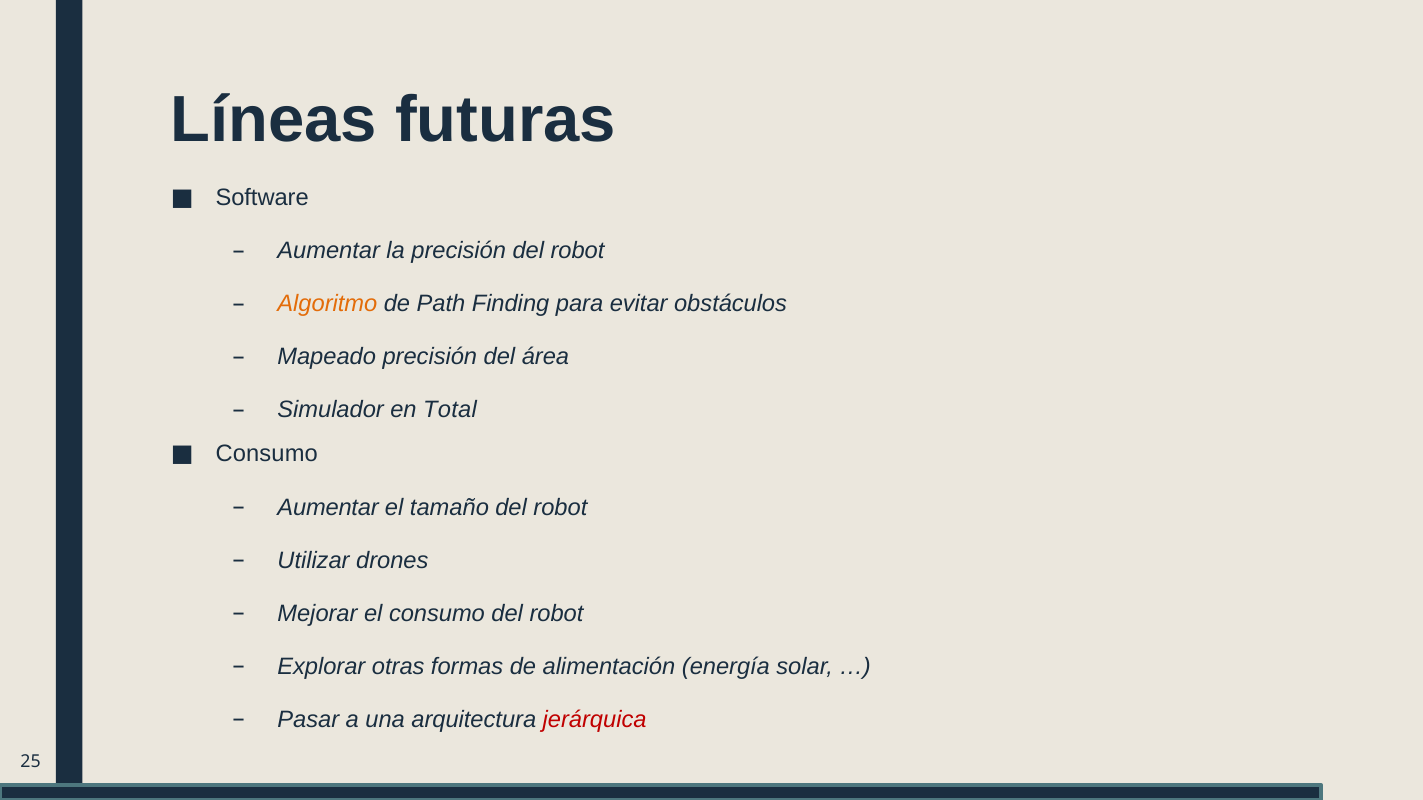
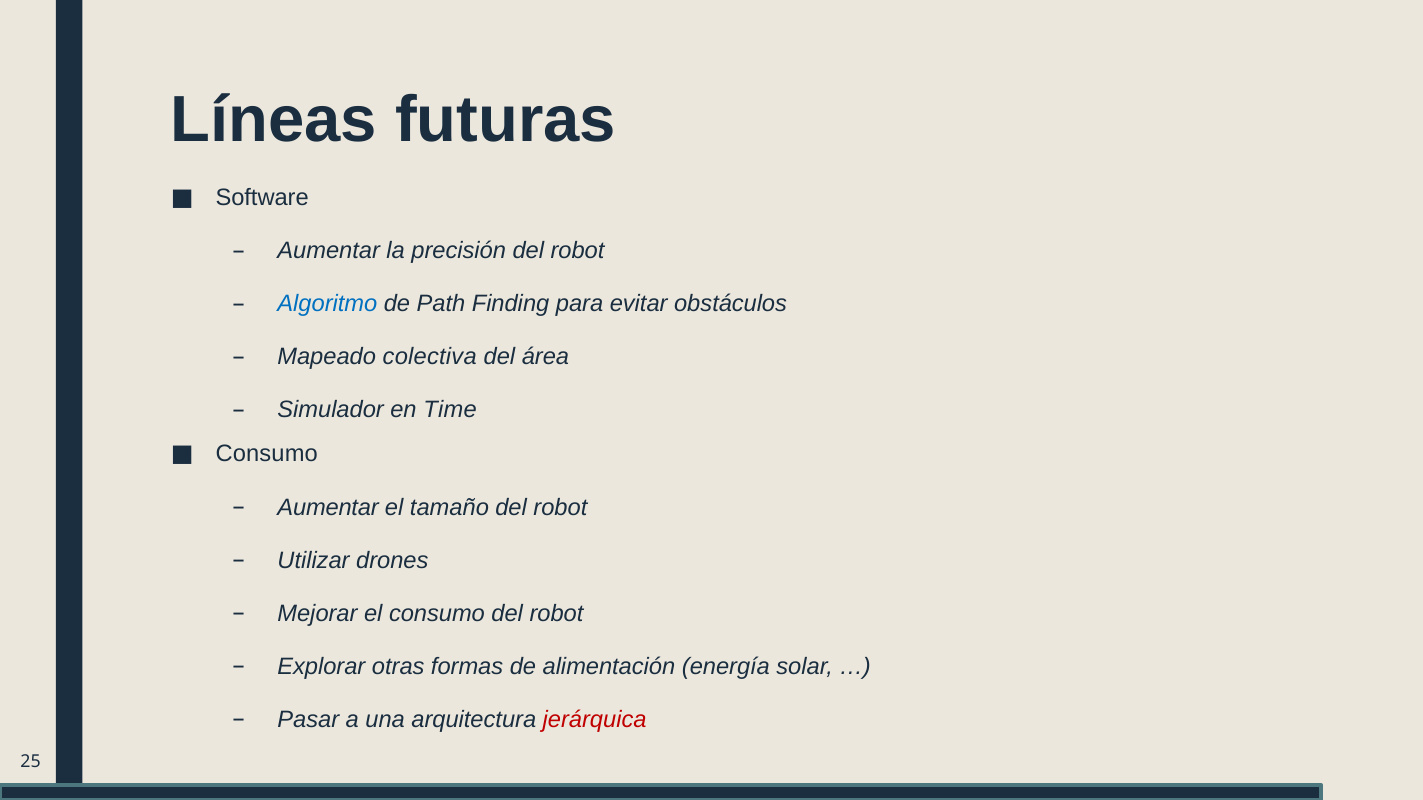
Algoritmo colour: orange -> blue (327, 304)
Mapeado precisión: precisión -> colectiva (430, 357)
Total: Total -> Time (450, 410)
